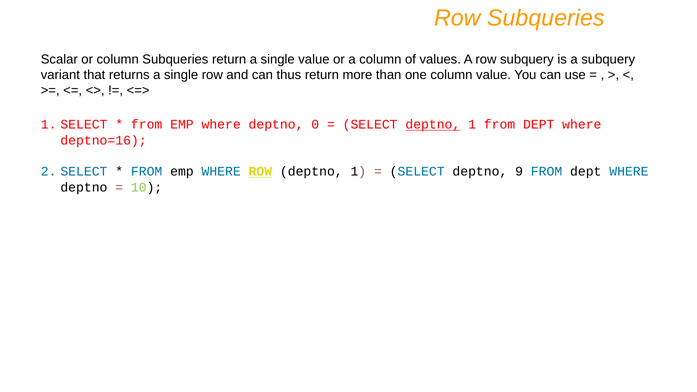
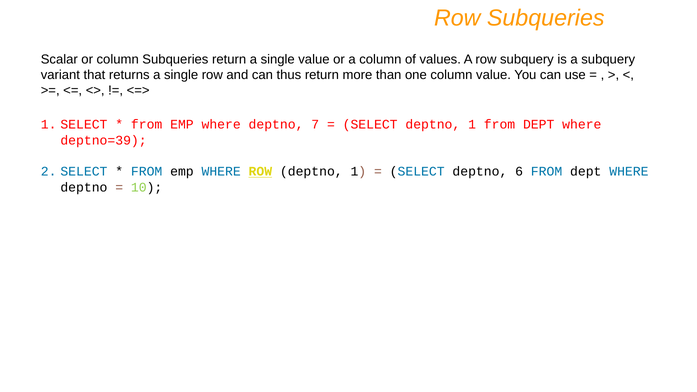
0: 0 -> 7 (315, 125)
deptno underline: present -> none (433, 125)
deptno=16: deptno=16 -> deptno=39 (104, 140)
9: 9 -> 6 (519, 172)
